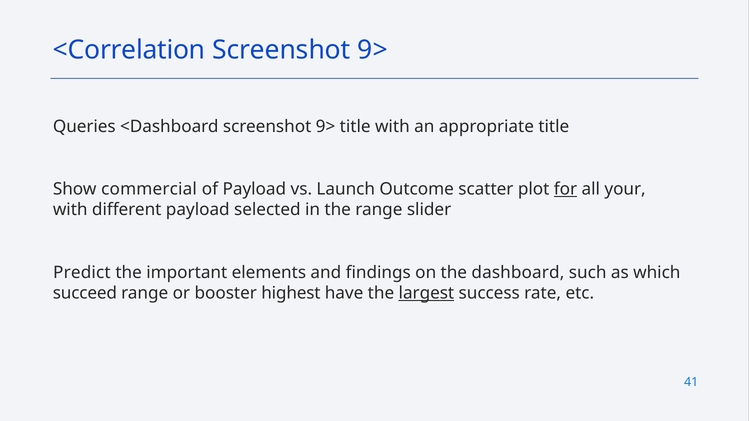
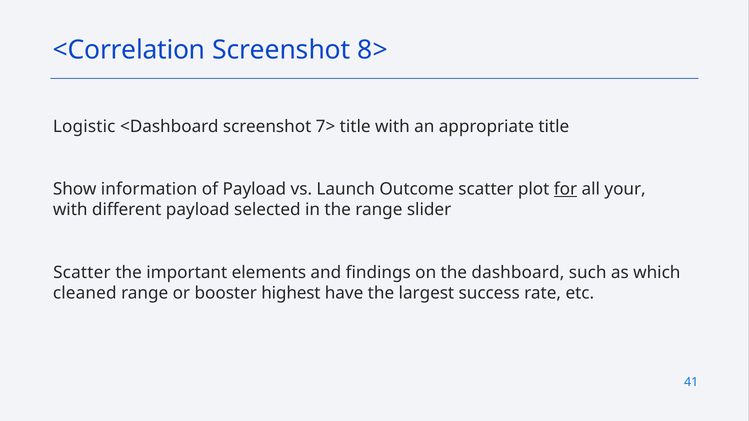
9>: 9> -> 8> (373, 50)
Queries: Queries -> Logistic (84, 126)
<Dashboard screenshot 9>: 9> -> 7> (326, 126)
commercial: commercial -> information (149, 189)
Predict: Predict -> Scatter (82, 273)
succeed: succeed -> cleaned (85, 294)
largest underline: present -> none (426, 294)
